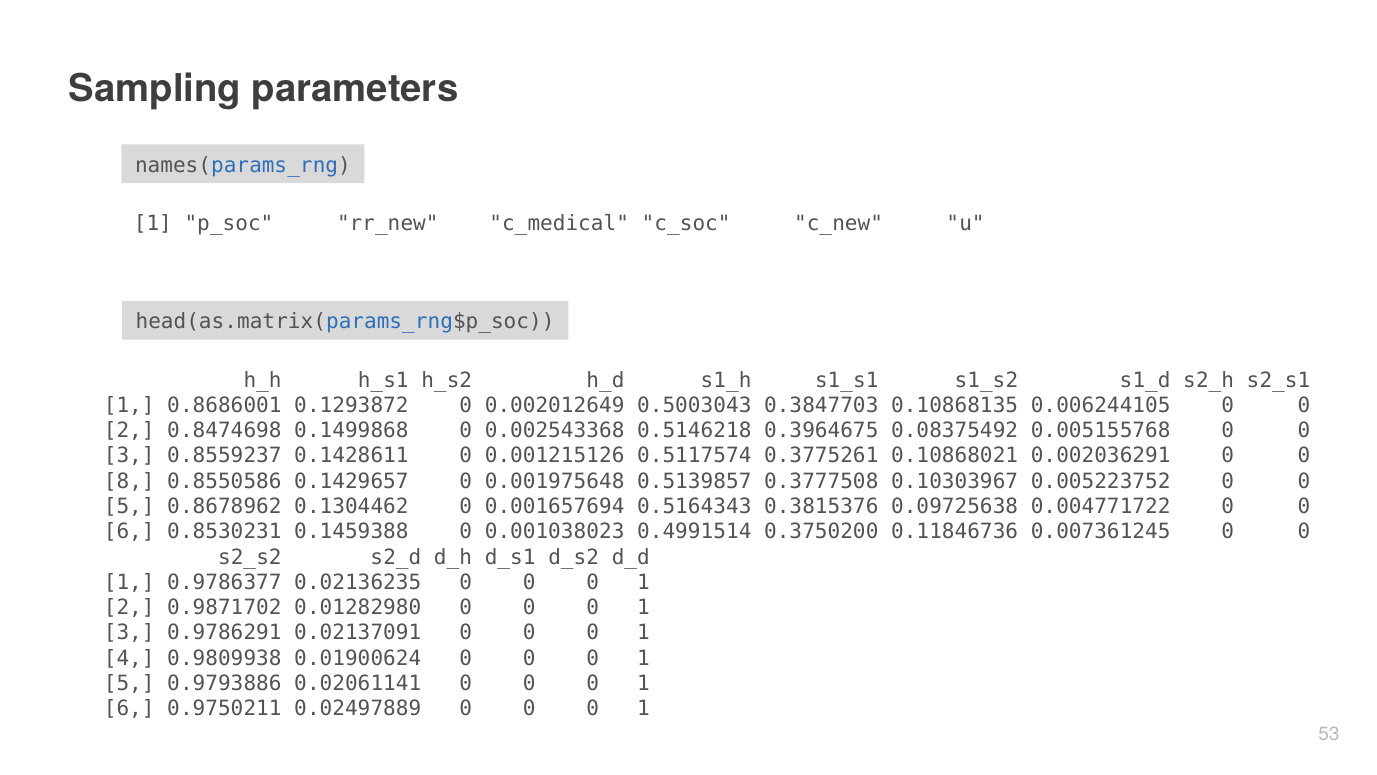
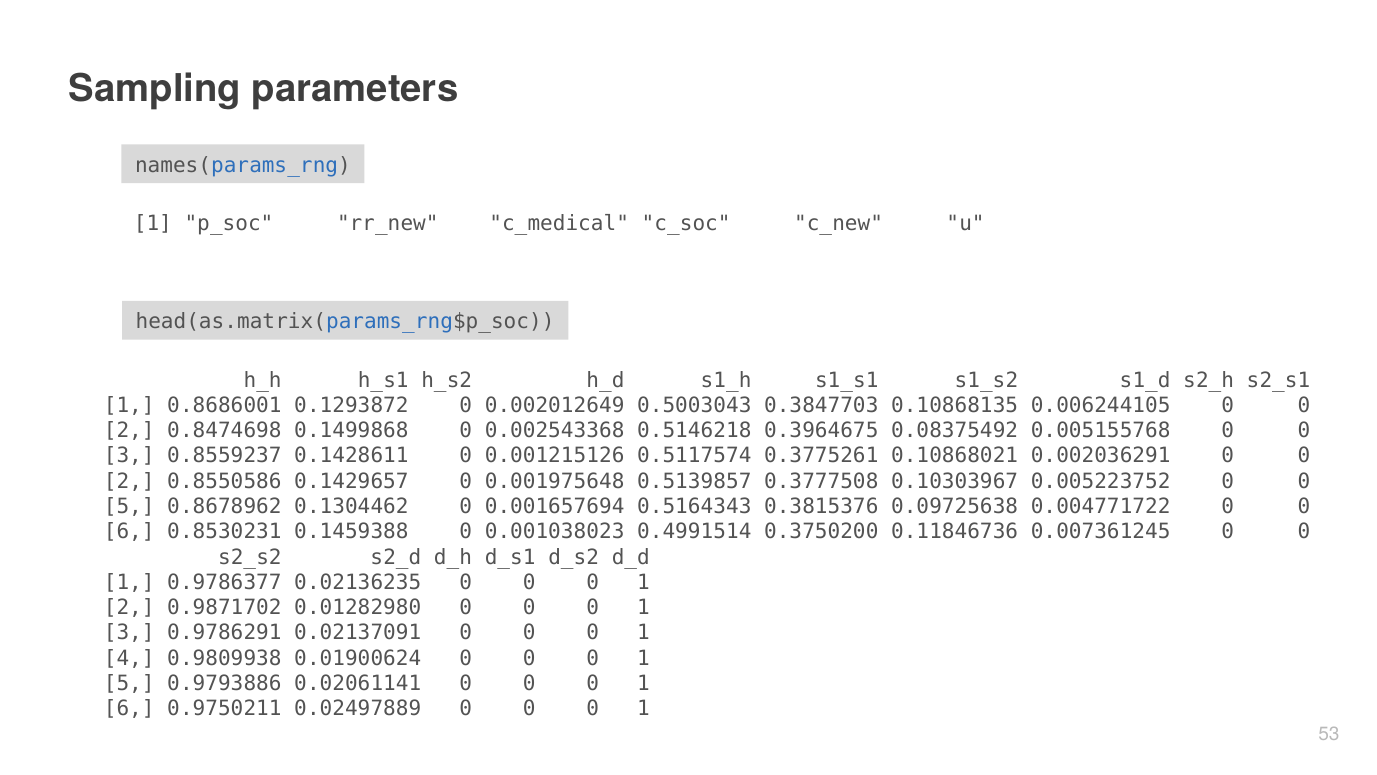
8: 8 -> 2 (129, 481)
